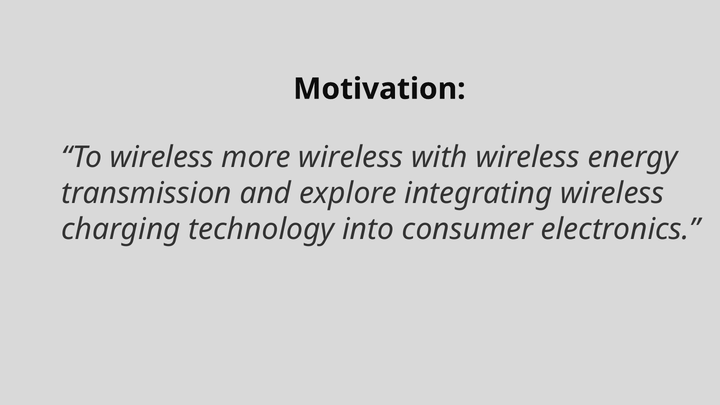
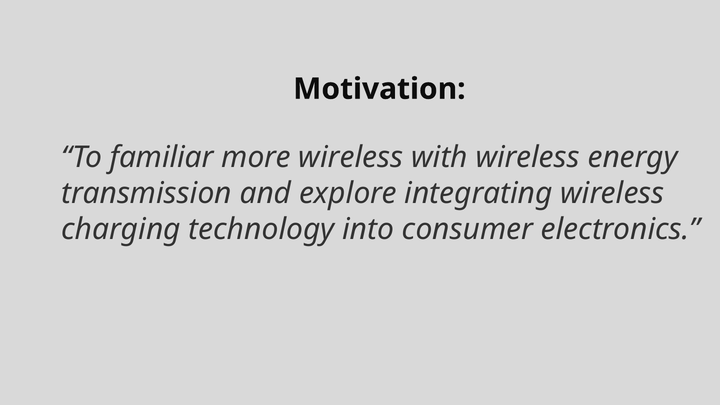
To wireless: wireless -> familiar (162, 157)
